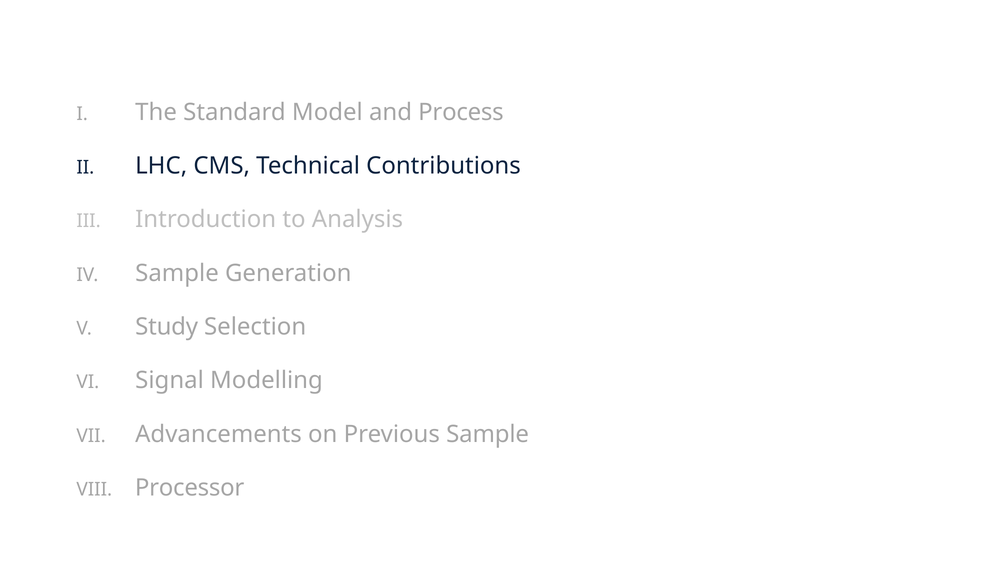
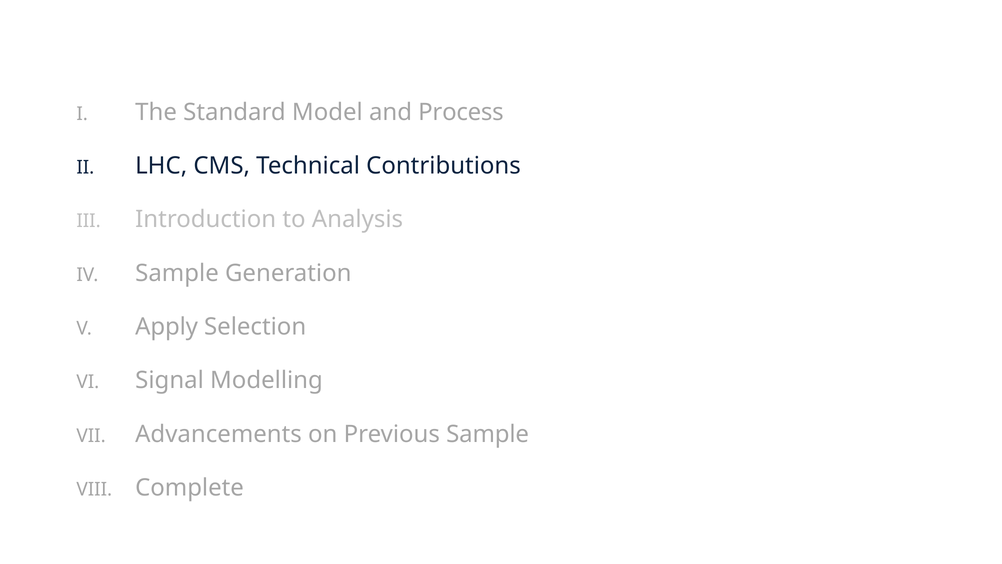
Study: Study -> Apply (167, 327)
Processor: Processor -> Complete (190, 487)
